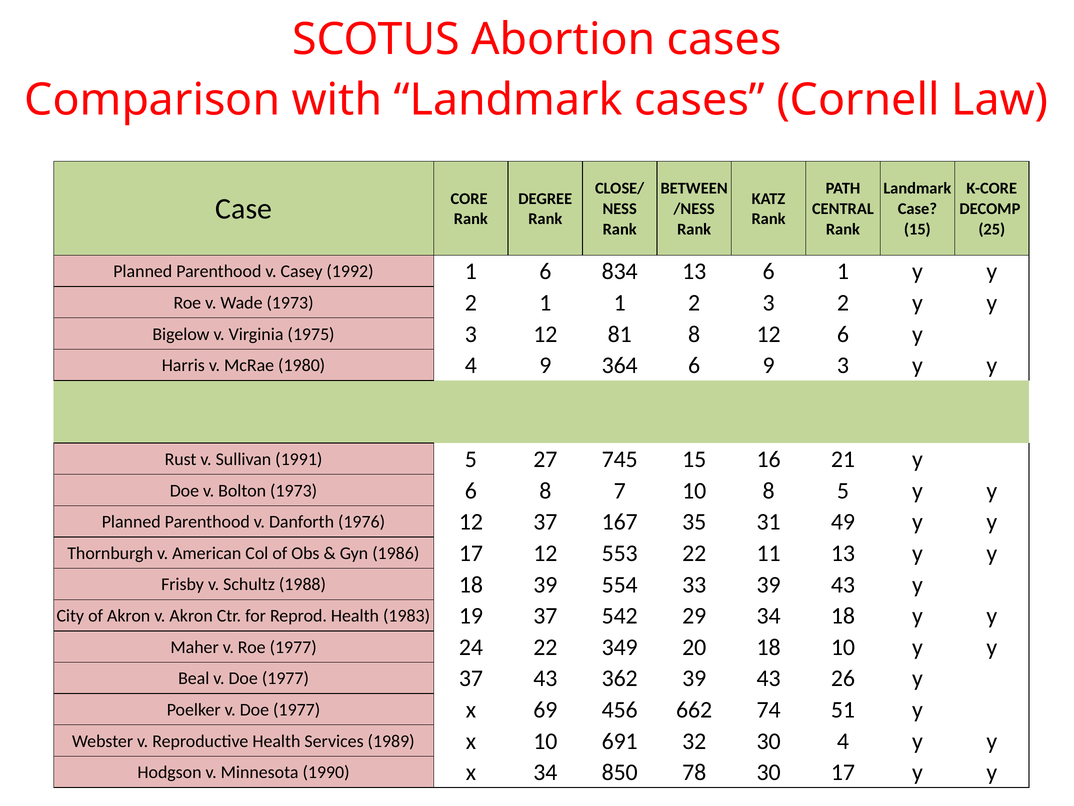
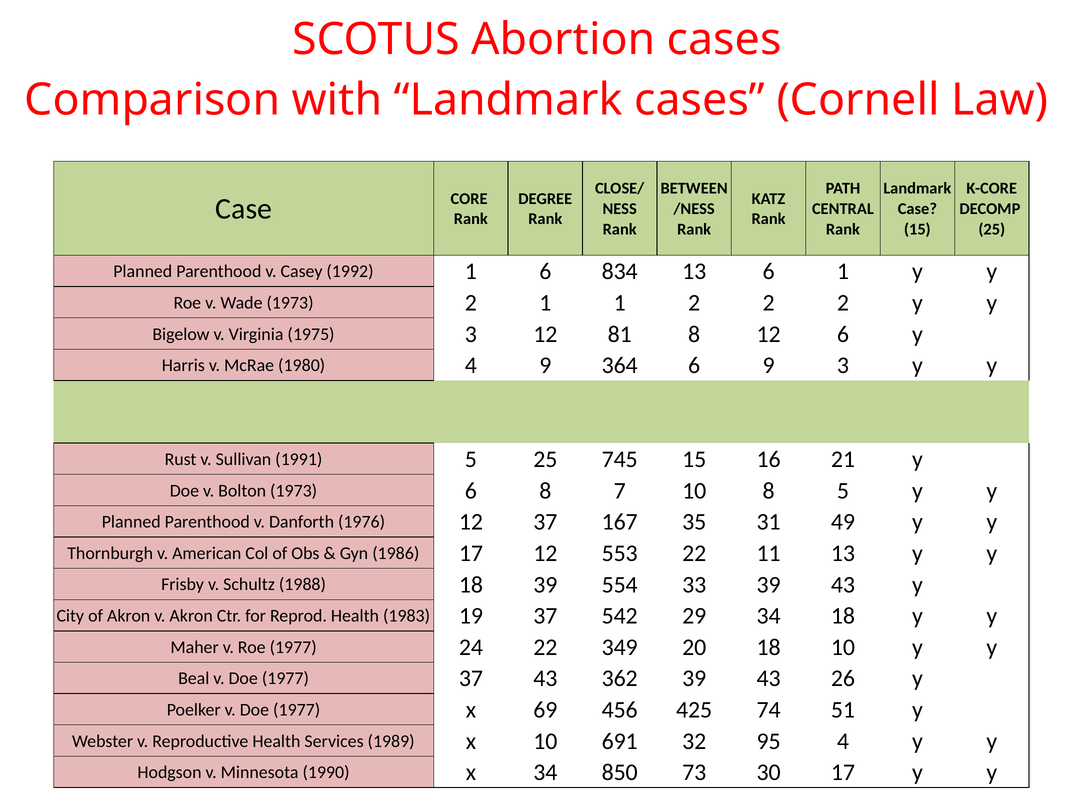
1 2 3: 3 -> 2 (769, 303)
5 27: 27 -> 25 (545, 459)
662: 662 -> 425 (694, 709)
32 30: 30 -> 95 (769, 741)
78: 78 -> 73 (694, 772)
